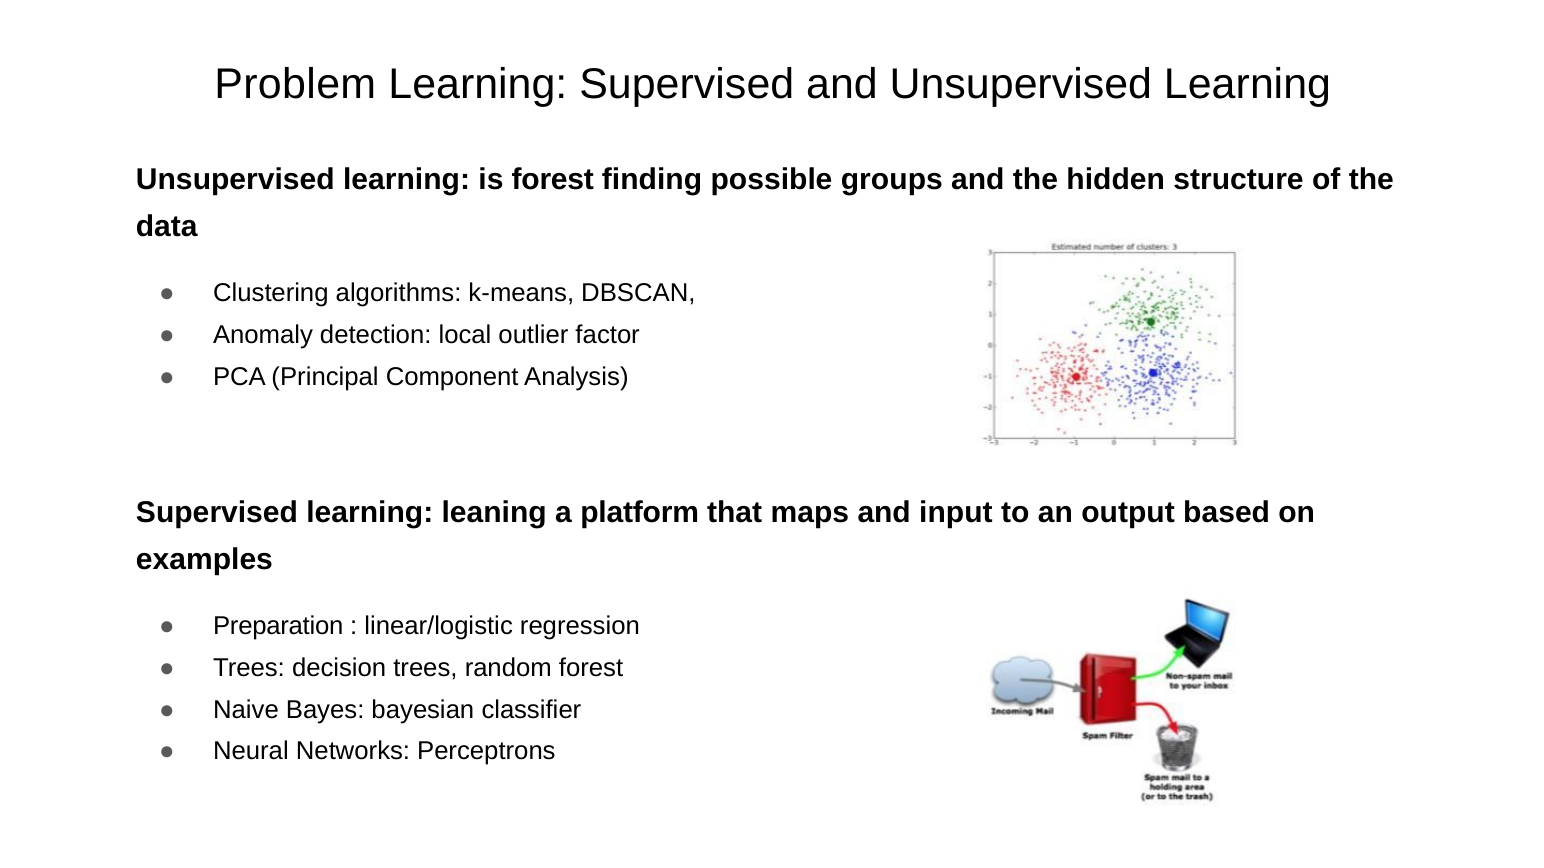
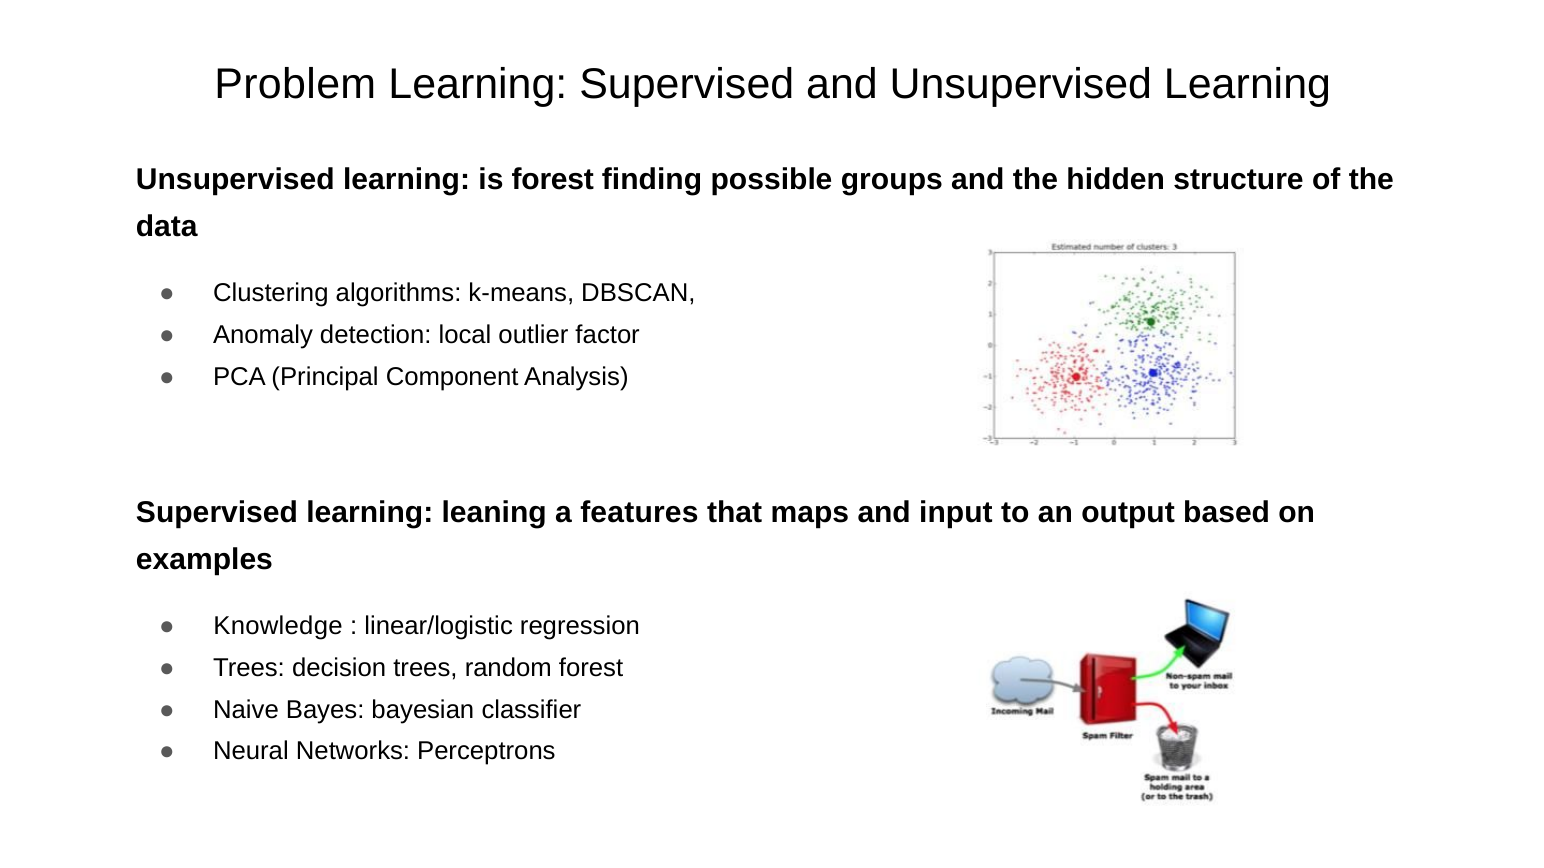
platform: platform -> features (639, 513)
Preparation: Preparation -> Knowledge (278, 627)
